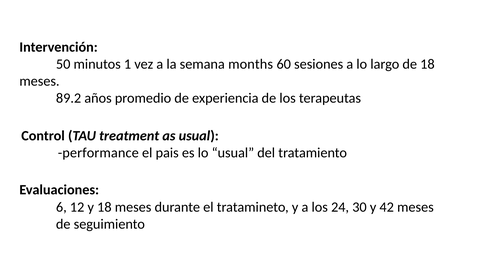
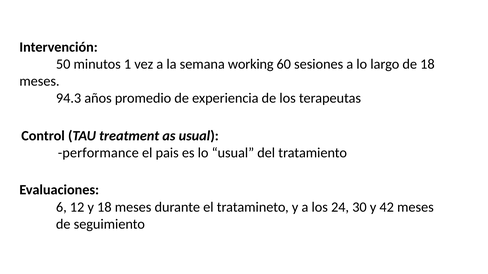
months: months -> working (251, 64)
89.2: 89.2 -> 94.3 (69, 98)
